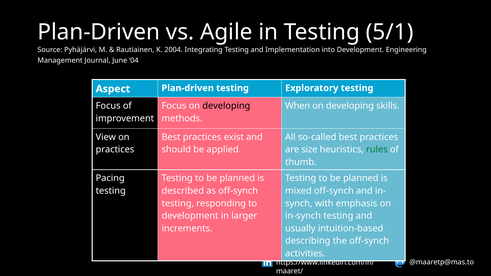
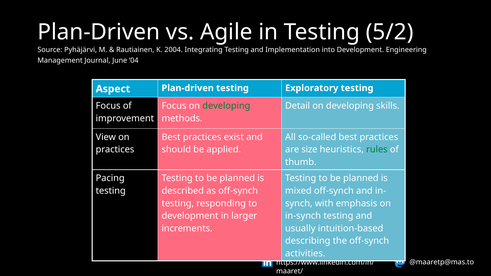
5/1: 5/1 -> 5/2 (390, 32)
developing colour: black -> green (226, 106)
When: When -> Detail (298, 106)
